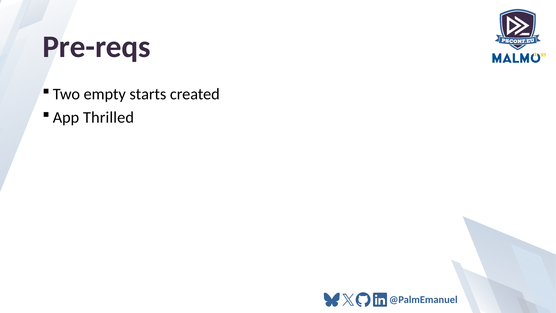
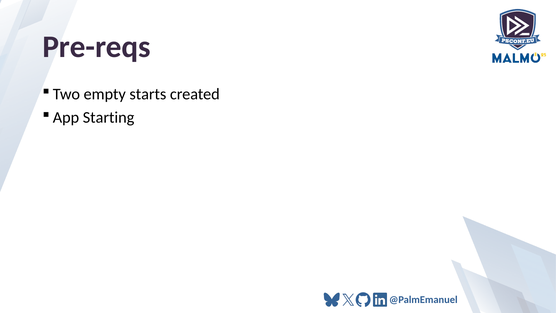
Thrilled: Thrilled -> Starting (109, 117)
